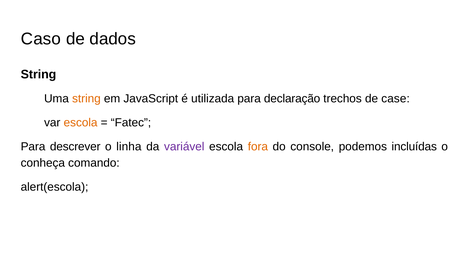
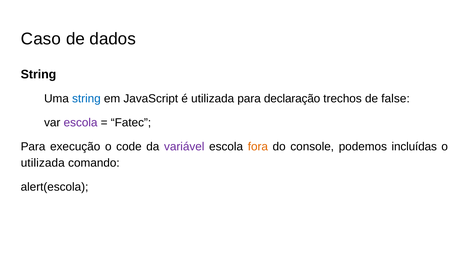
string colour: orange -> blue (86, 99)
case: case -> false (396, 99)
escola colour: orange -> purple (81, 123)
descrever: descrever -> execução (75, 147)
linha: linha -> code (129, 147)
conheça: conheça -> utilizada (43, 163)
